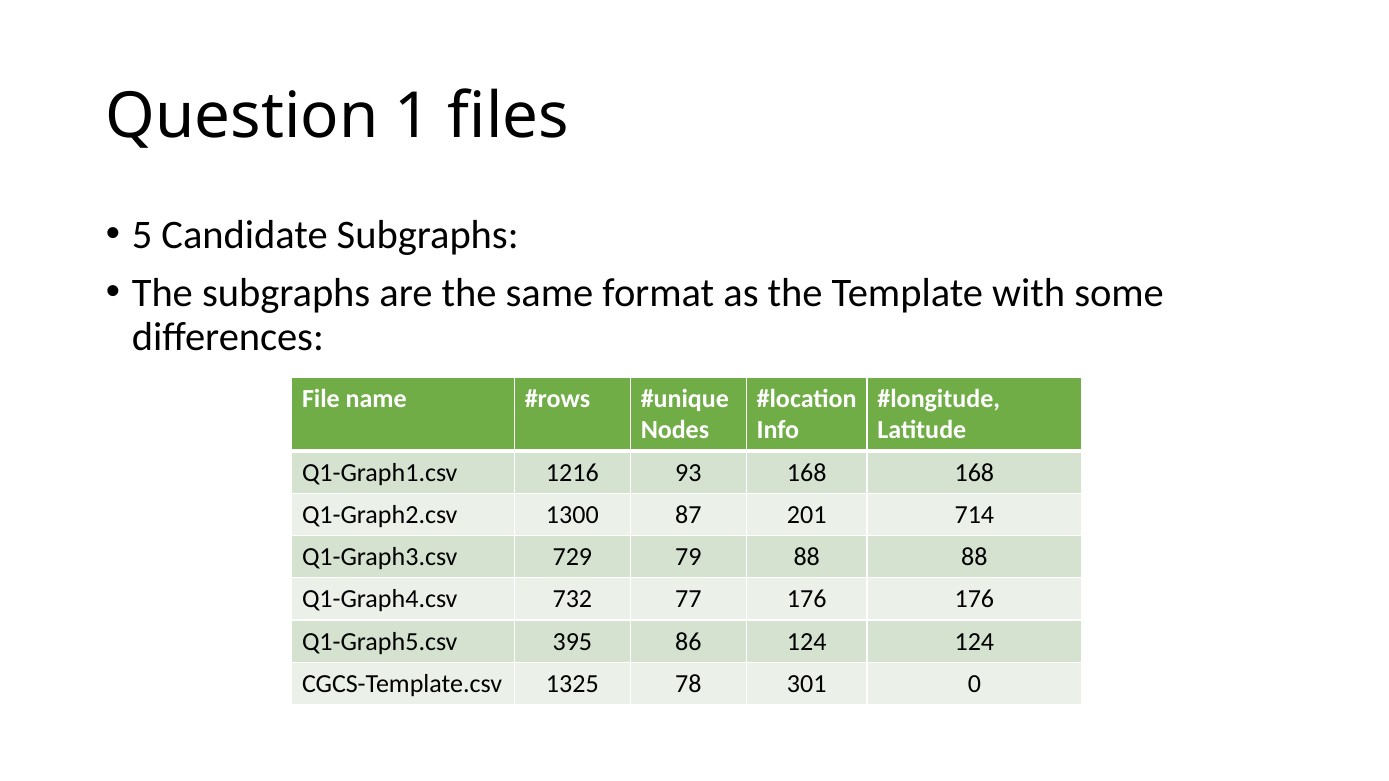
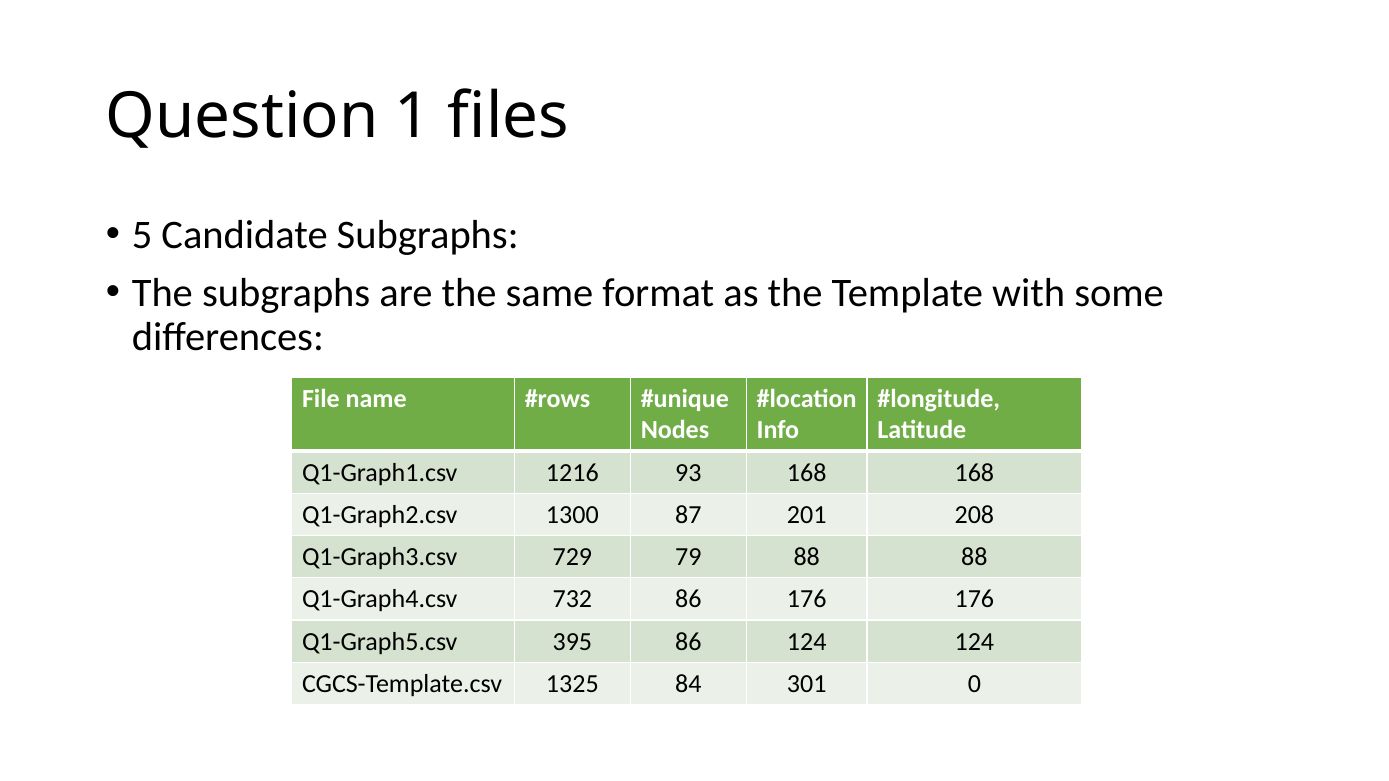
714: 714 -> 208 (974, 515)
732 77: 77 -> 86 (688, 600)
78: 78 -> 84 (688, 684)
